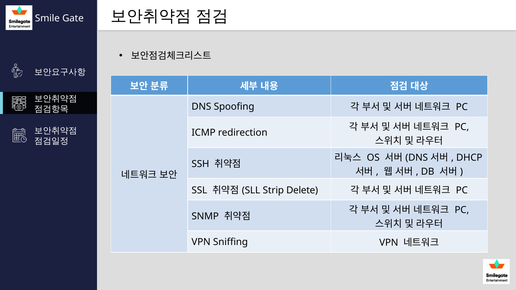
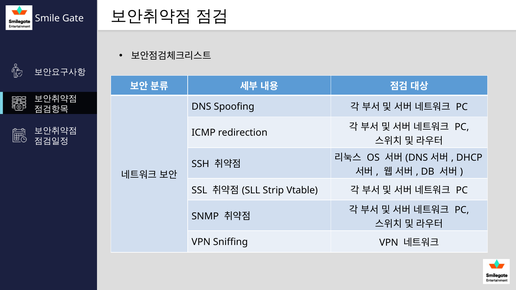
Delete: Delete -> Vtable (302, 190)
